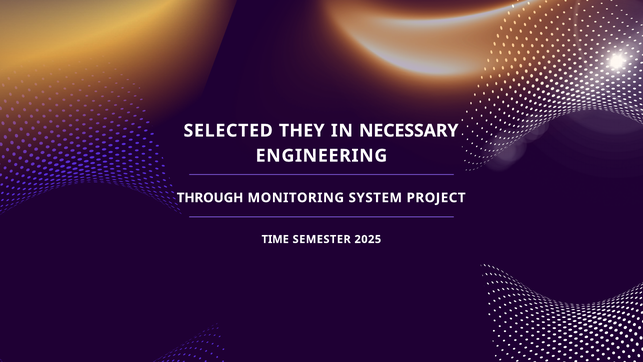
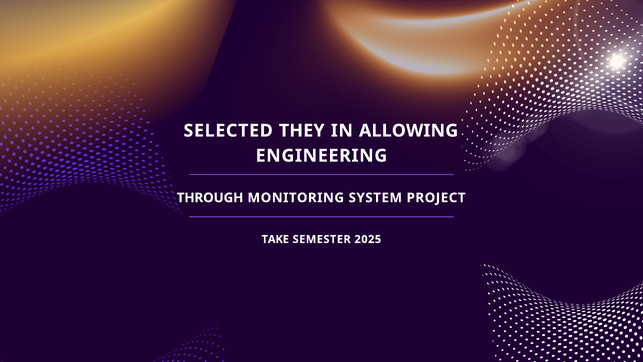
NECESSARY: NECESSARY -> ALLOWING (409, 131)
TIME: TIME -> TAKE (275, 239)
